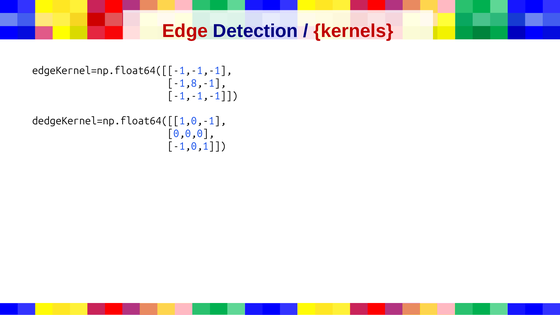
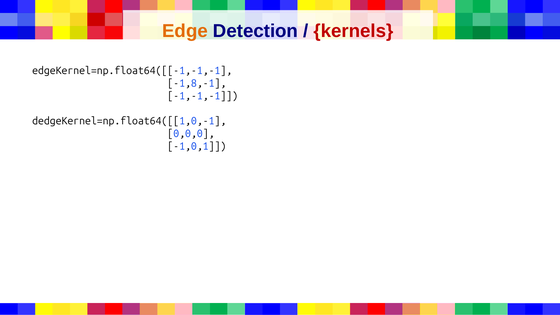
Edge colour: red -> orange (185, 31)
